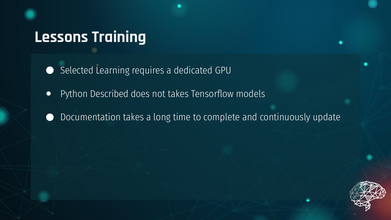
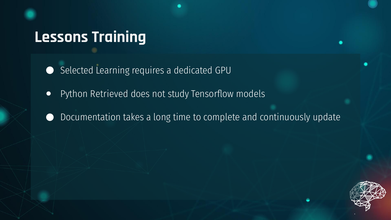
Described: Described -> Retrieved (109, 94)
not takes: takes -> study (178, 94)
